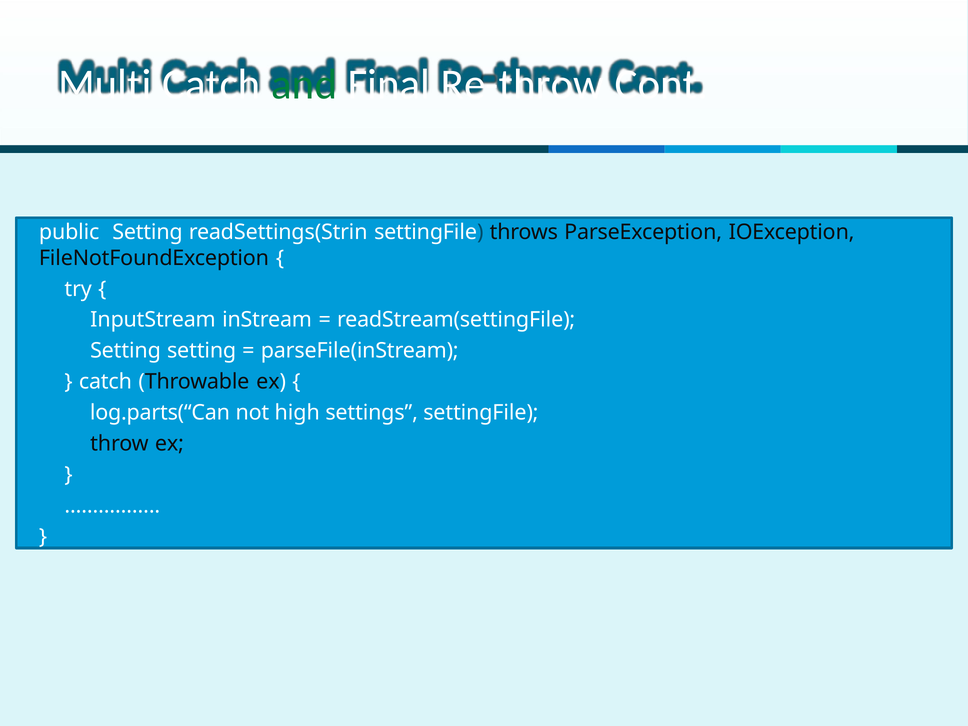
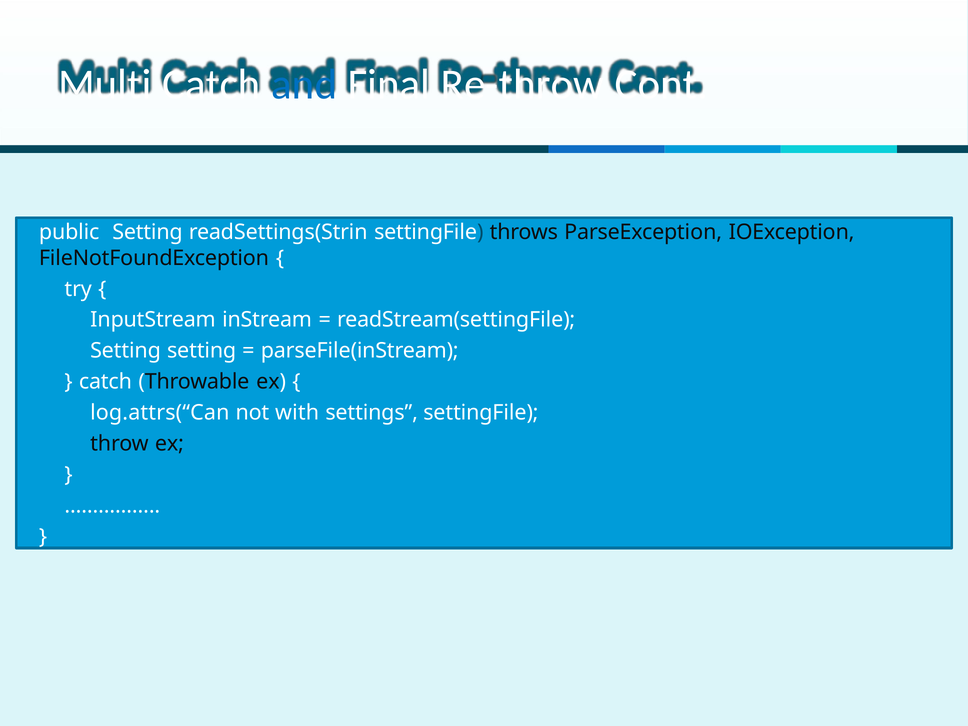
and colour: green -> blue (304, 85)
log.parts(“Can: log.parts(“Can -> log.attrs(“Can (160, 413)
high: high -> with (297, 413)
